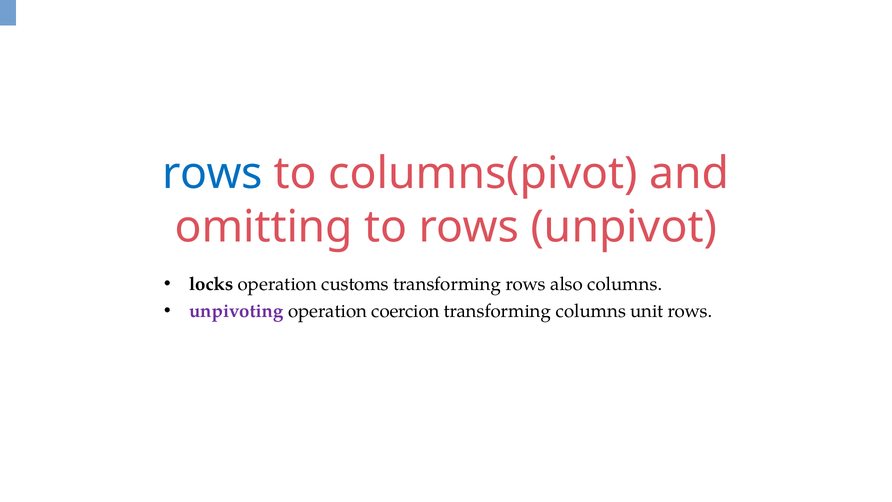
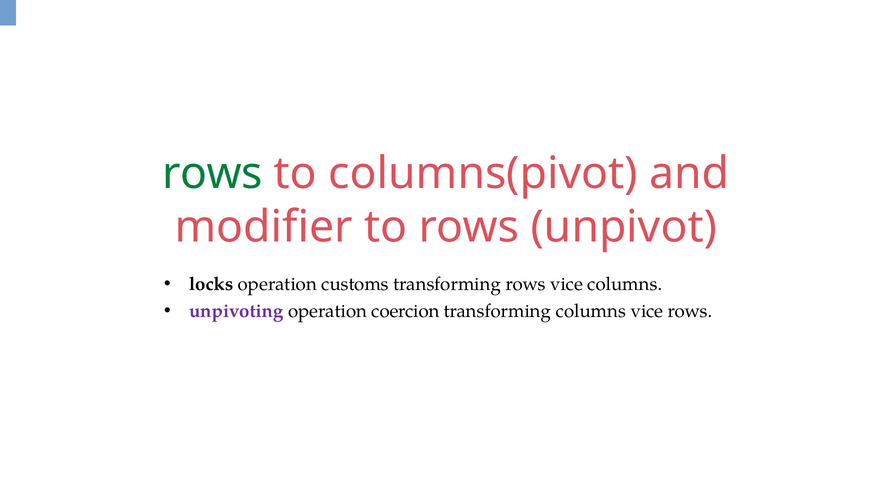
rows colour: blue -> green (212, 173)
omitting: omitting -> modifier (264, 227)
rows also: also -> vice (567, 284)
columns unit: unit -> vice (647, 311)
